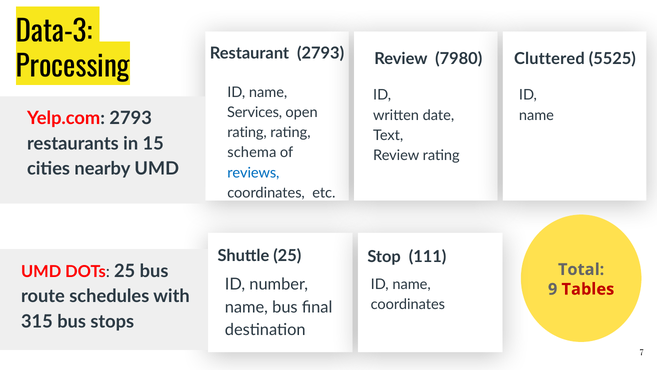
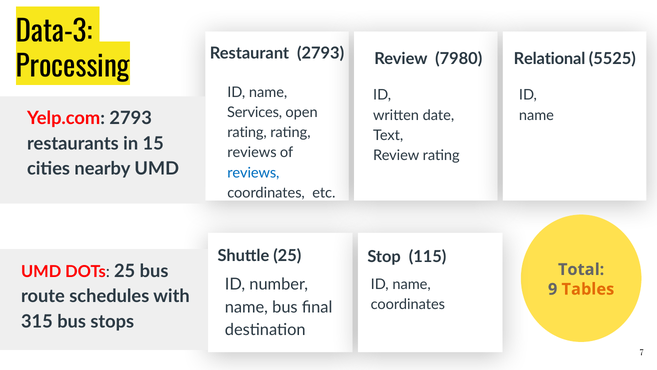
Cluttered: Cluttered -> Relational (550, 59)
schema: schema -> reviews (252, 152)
111: 111 -> 115 (428, 257)
Tables colour: red -> orange (588, 289)
